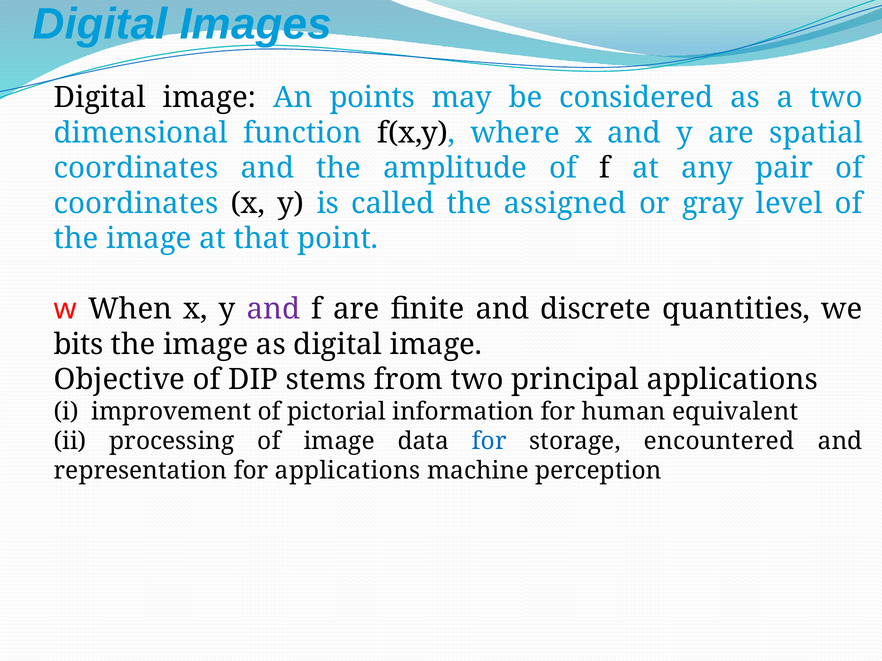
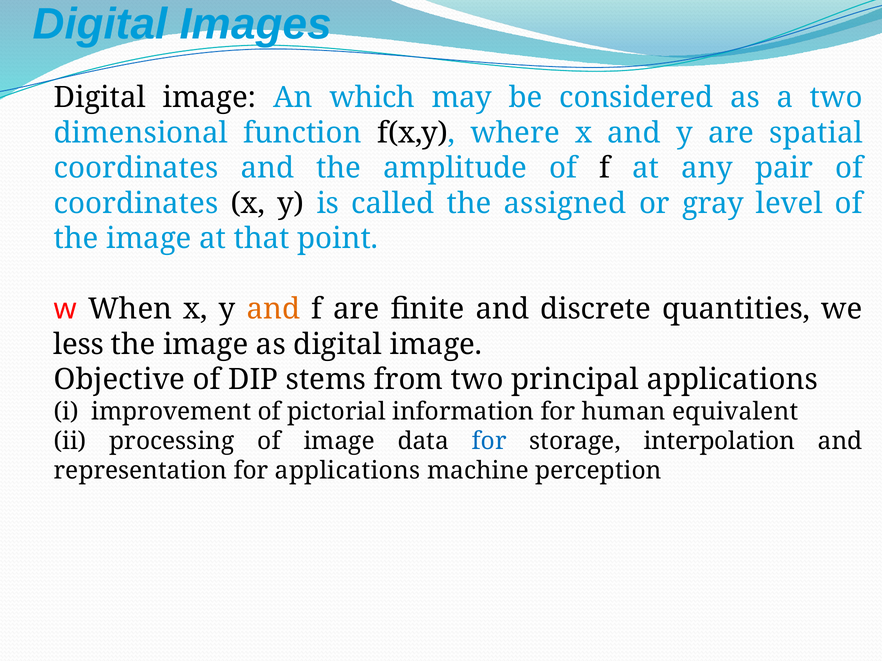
points: points -> which (372, 98)
and colour: purple -> orange (273, 310)
bits: bits -> less (79, 345)
encountered: encountered -> interpolation (719, 441)
